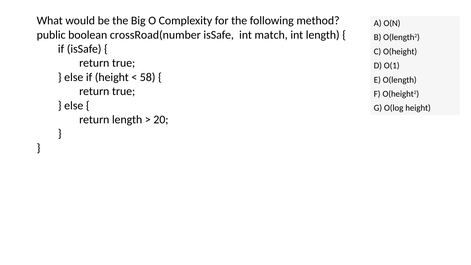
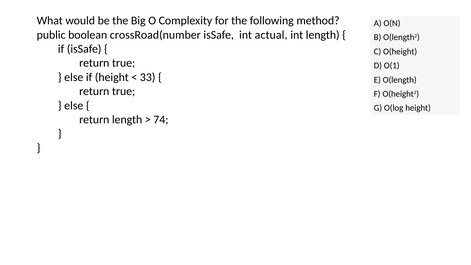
match: match -> actual (271, 35)
58: 58 -> 33 (148, 77)
20: 20 -> 74 (161, 120)
